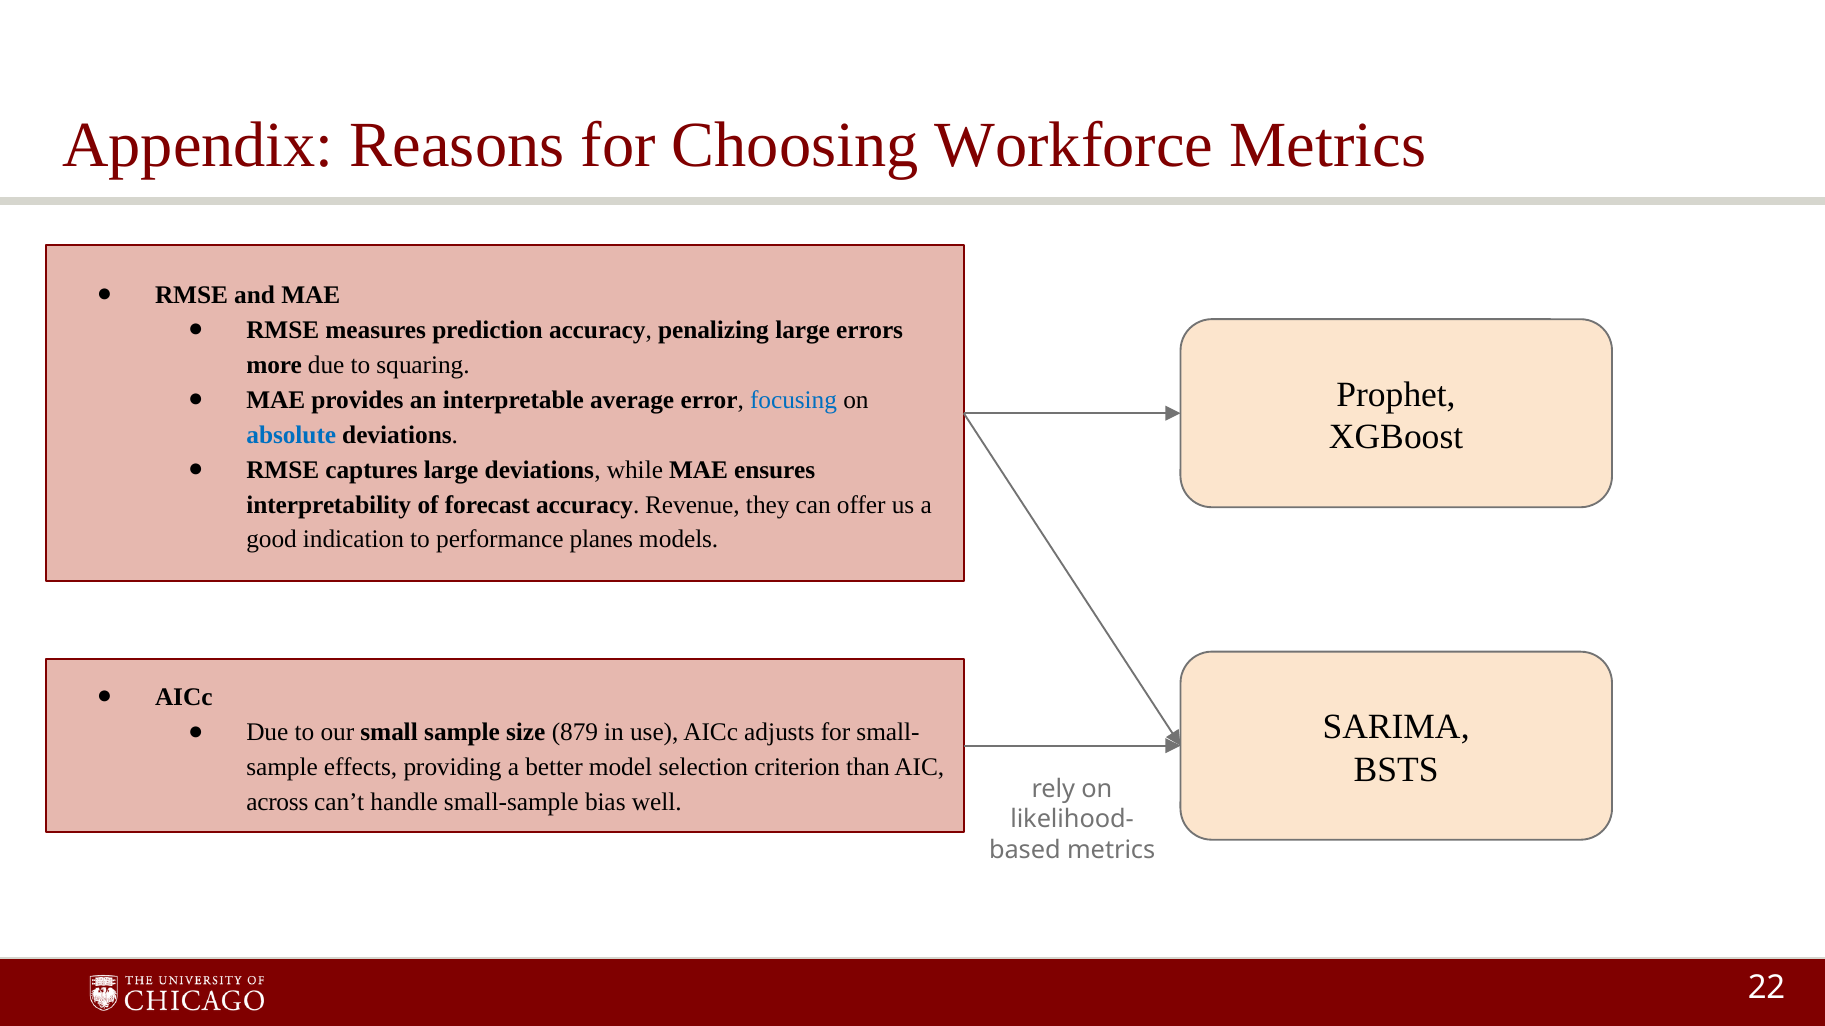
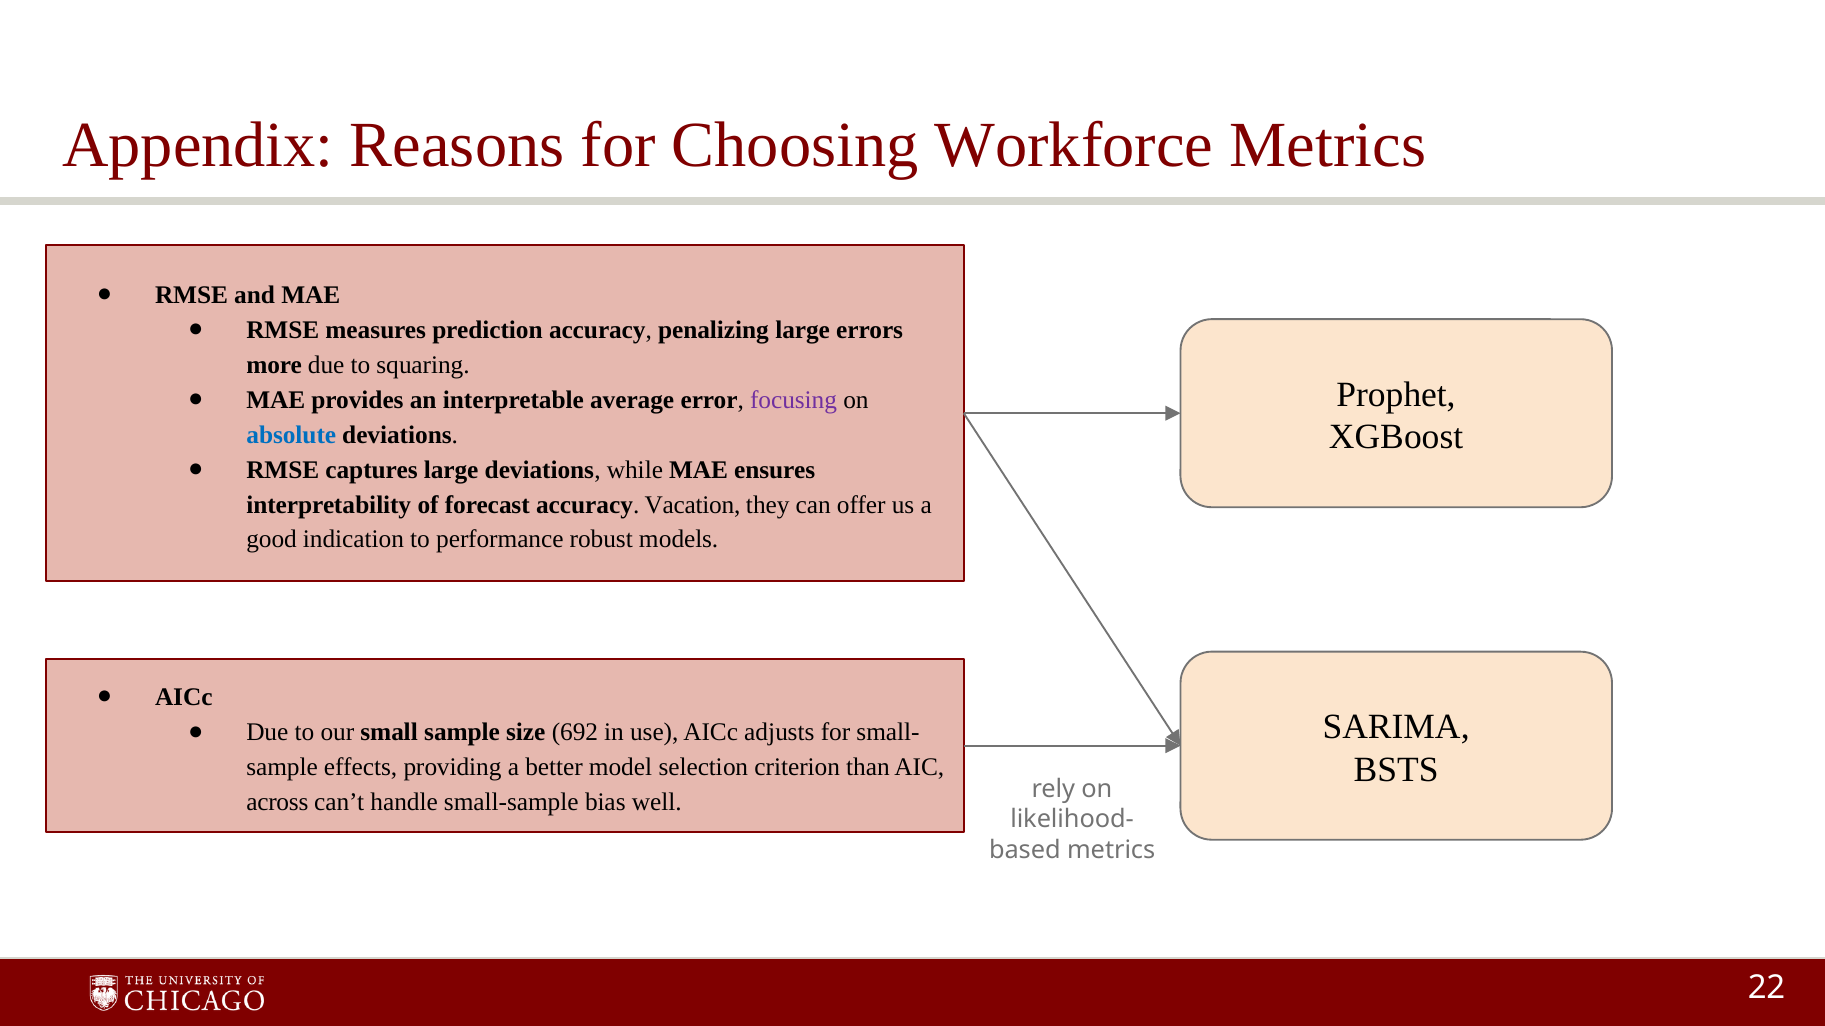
focusing colour: blue -> purple (794, 400)
Revenue: Revenue -> Vacation (693, 505)
planes: planes -> robust (601, 540)
879: 879 -> 692 (575, 733)
